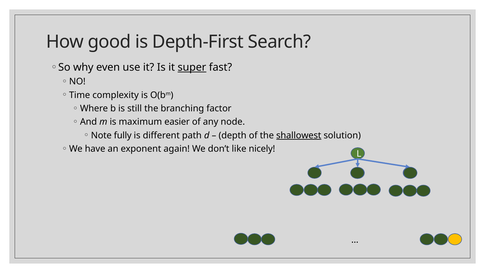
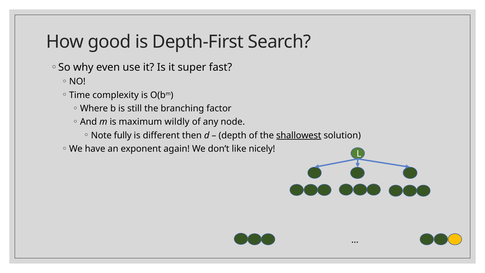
super underline: present -> none (192, 67)
easier: easier -> wildly (177, 122)
path: path -> then (192, 135)
